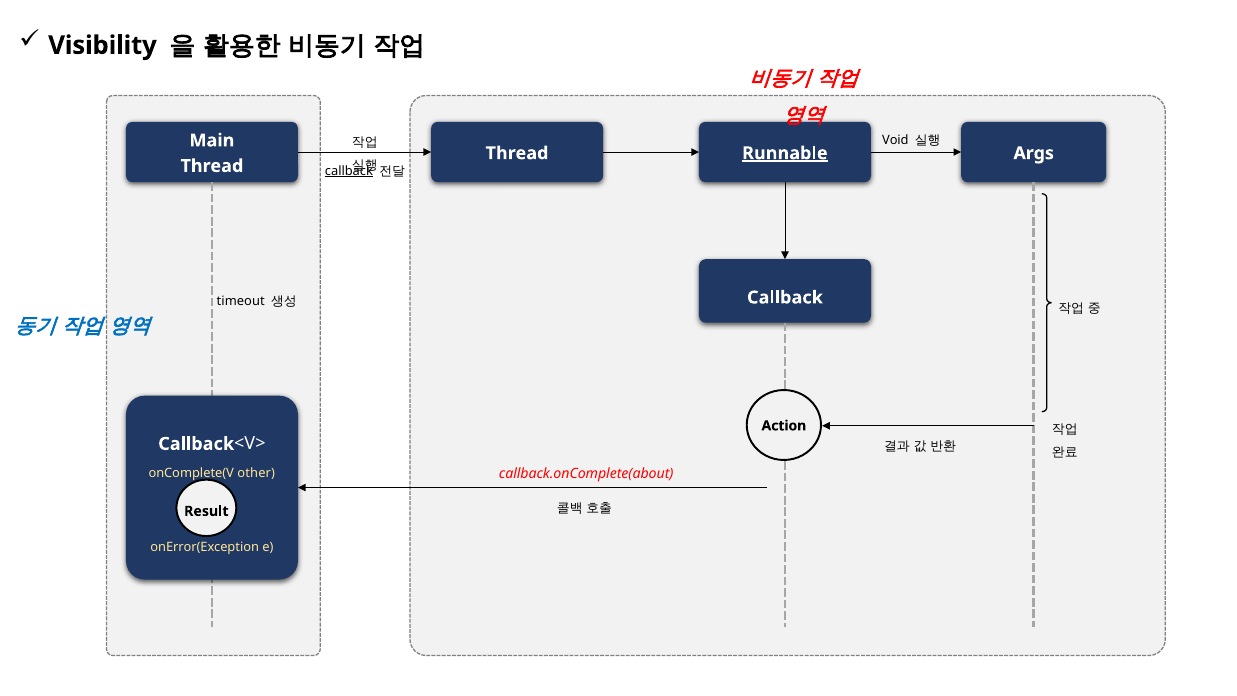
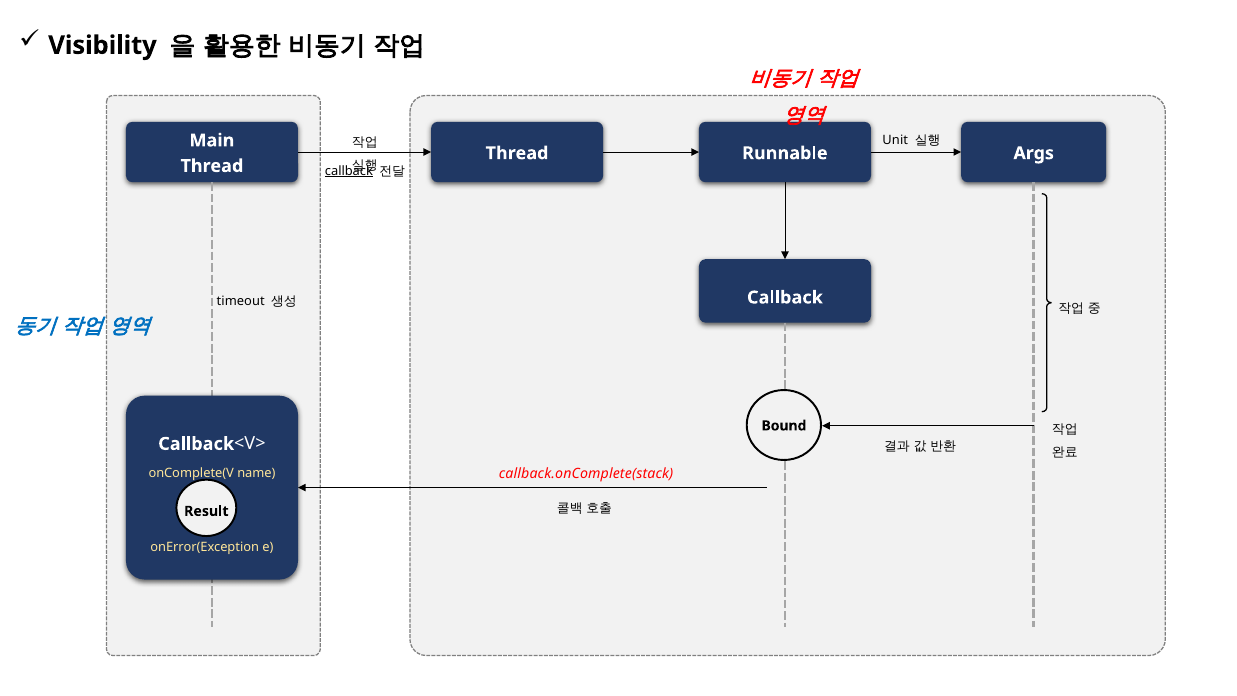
Void: Void -> Unit (895, 140)
Runnable underline: present -> none (785, 153)
Action: Action -> Bound (784, 426)
callback.onComplete(about: callback.onComplete(about -> callback.onComplete(stack (586, 474)
other: other -> name (256, 474)
